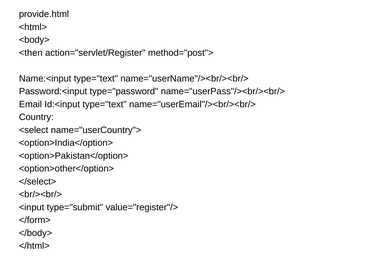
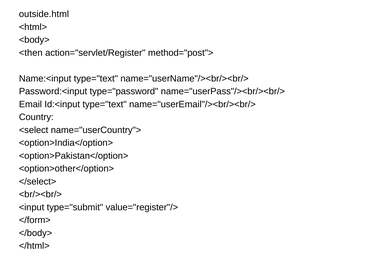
provide.html: provide.html -> outside.html (44, 14)
